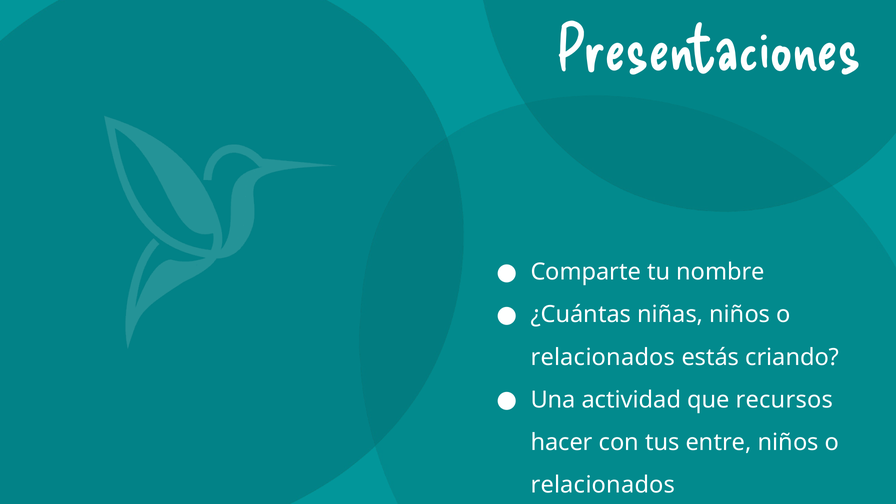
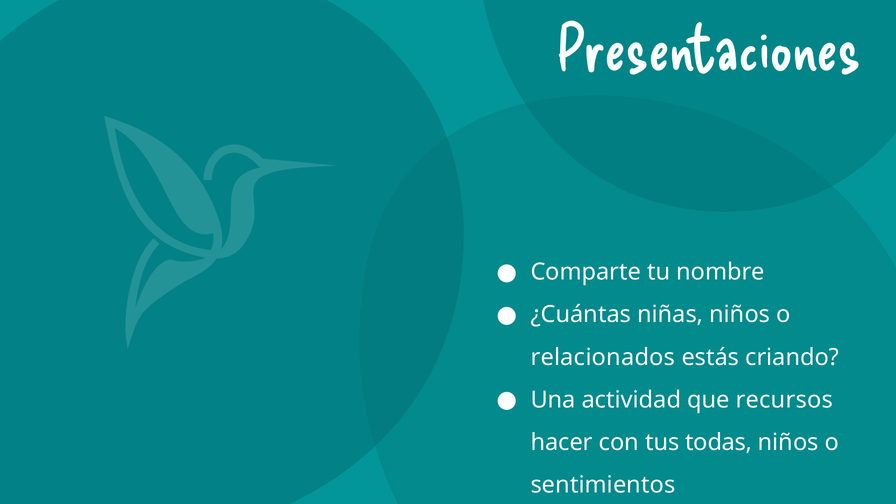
entre: entre -> todas (719, 442)
relacionados: relacionados -> sentimientos (603, 485)
